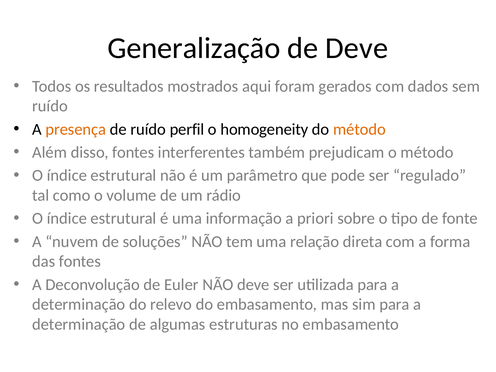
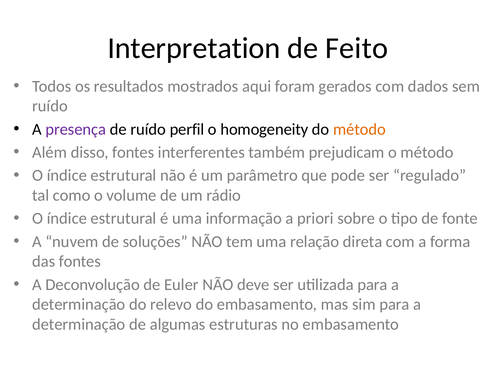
Generalização: Generalização -> Interpretation (194, 48)
de Deve: Deve -> Feito (357, 48)
presença colour: orange -> purple (76, 129)
